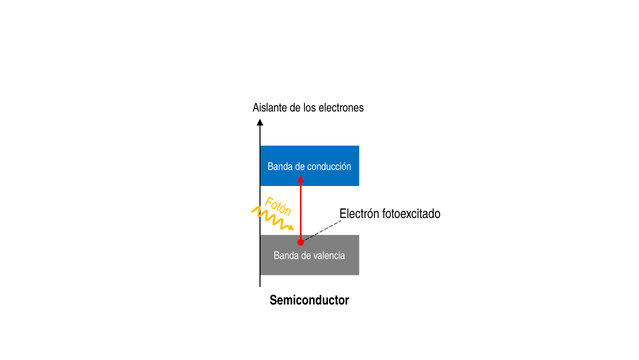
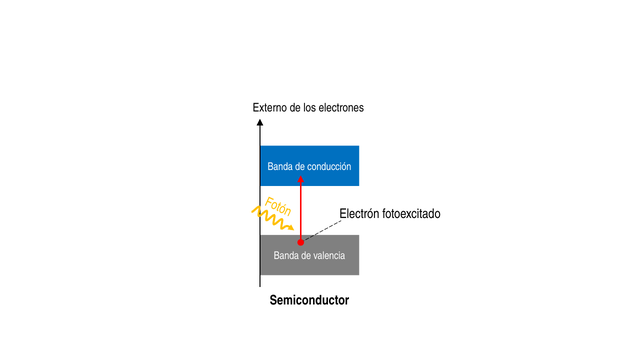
Aislante: Aislante -> Externo (270, 108)
